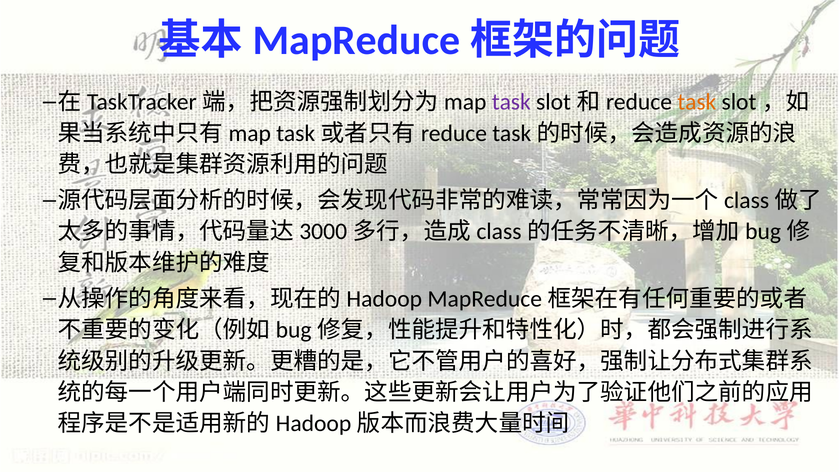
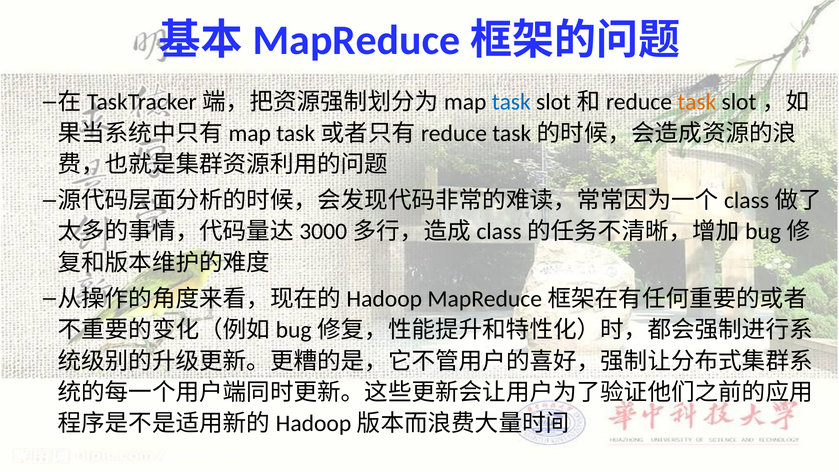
task colour: purple -> blue (511, 102)
